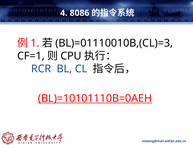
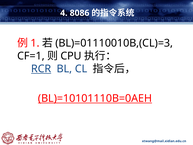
RCR underline: none -> present (41, 69)
